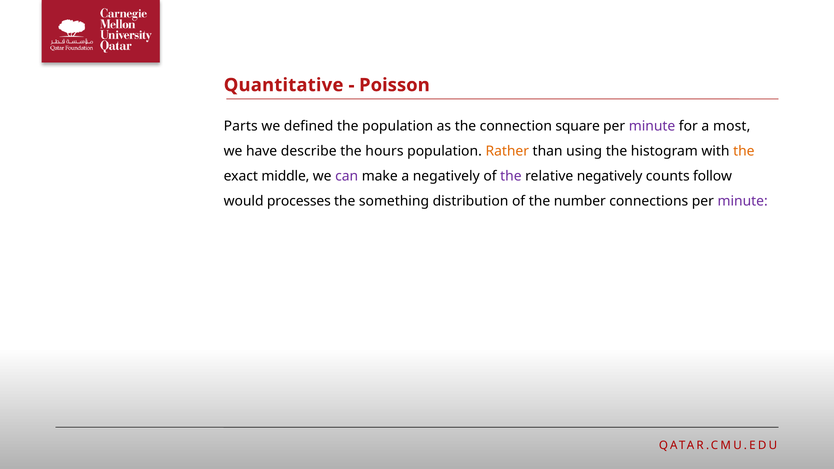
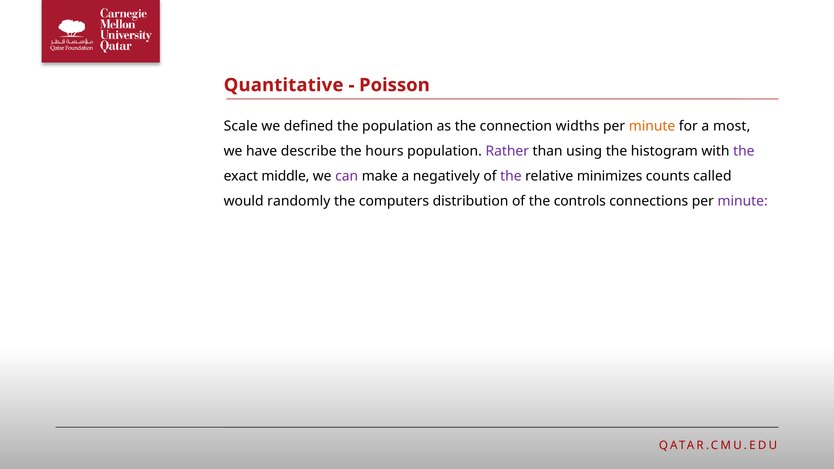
Parts: Parts -> Scale (241, 126)
square: square -> widths (578, 126)
minute colour: purple -> orange (652, 126)
Rather colour: orange -> purple (507, 151)
the colour: orange -> purple (744, 151)
relative negatively: negatively -> minimizes (610, 176)
follow: follow -> called (712, 176)
processes: processes -> randomly (299, 201)
something: something -> computers (394, 201)
number: number -> controls (580, 201)
